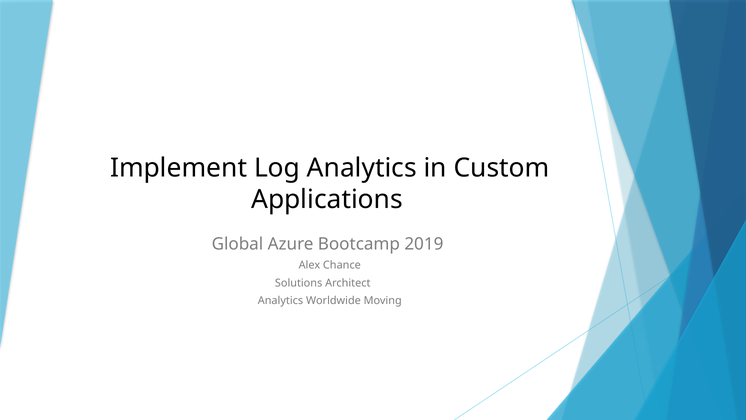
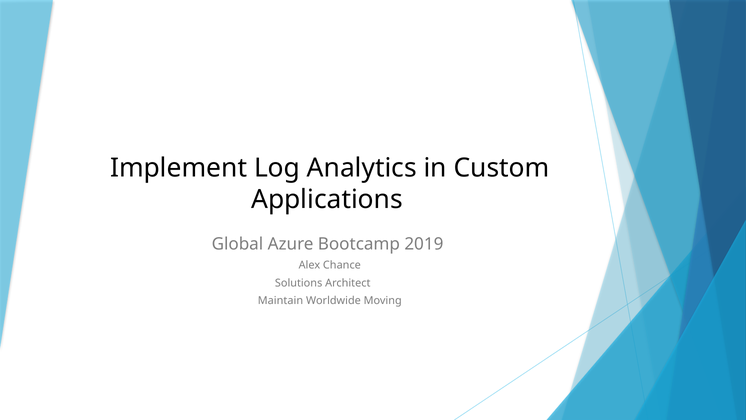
Analytics: Analytics -> Maintain (280, 300)
